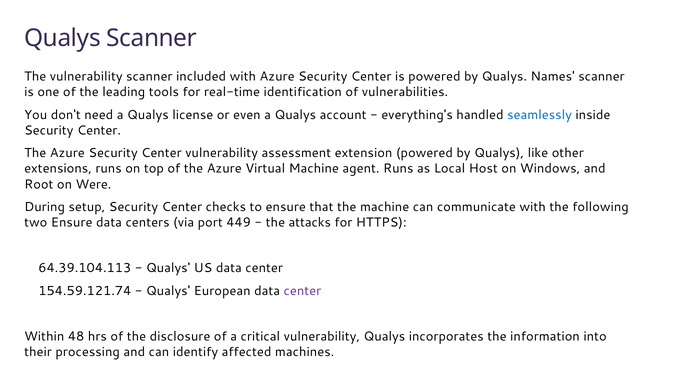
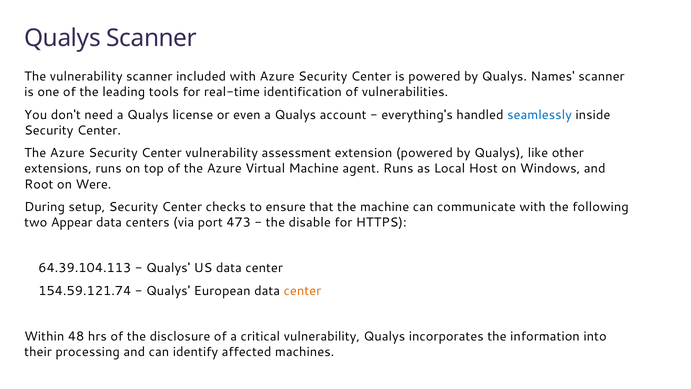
two Ensure: Ensure -> Appear (72, 222)
449: 449 -> 473 (239, 222)
attacks: attacks -> disable (310, 222)
center colour: purple -> orange (302, 291)
